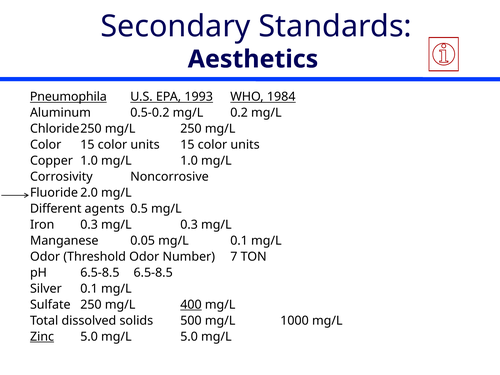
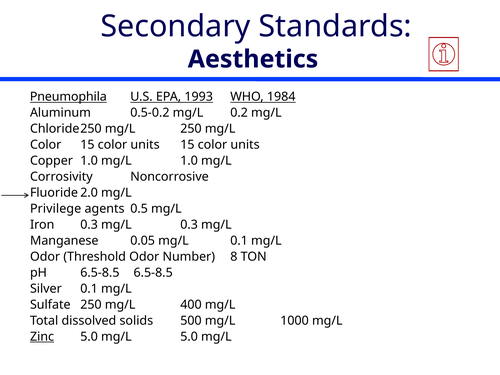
Different: Different -> Privilege (56, 209)
7: 7 -> 8 (234, 257)
400 underline: present -> none (191, 305)
